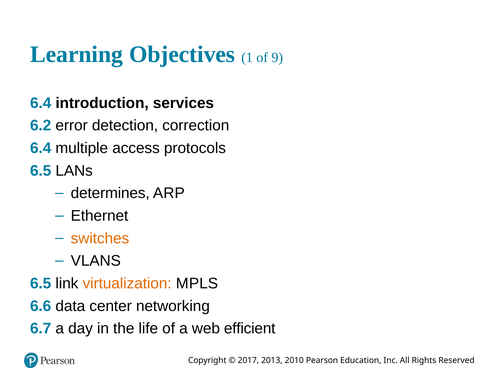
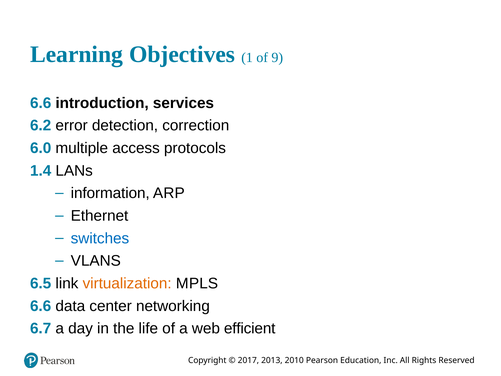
6.4: 6.4 -> 6.6 (41, 103)
6.4: 6.4 -> 6.0 (41, 148)
6.5: 6.5 -> 1.4 (41, 171)
determines: determines -> information (110, 193)
switches colour: orange -> blue (100, 238)
